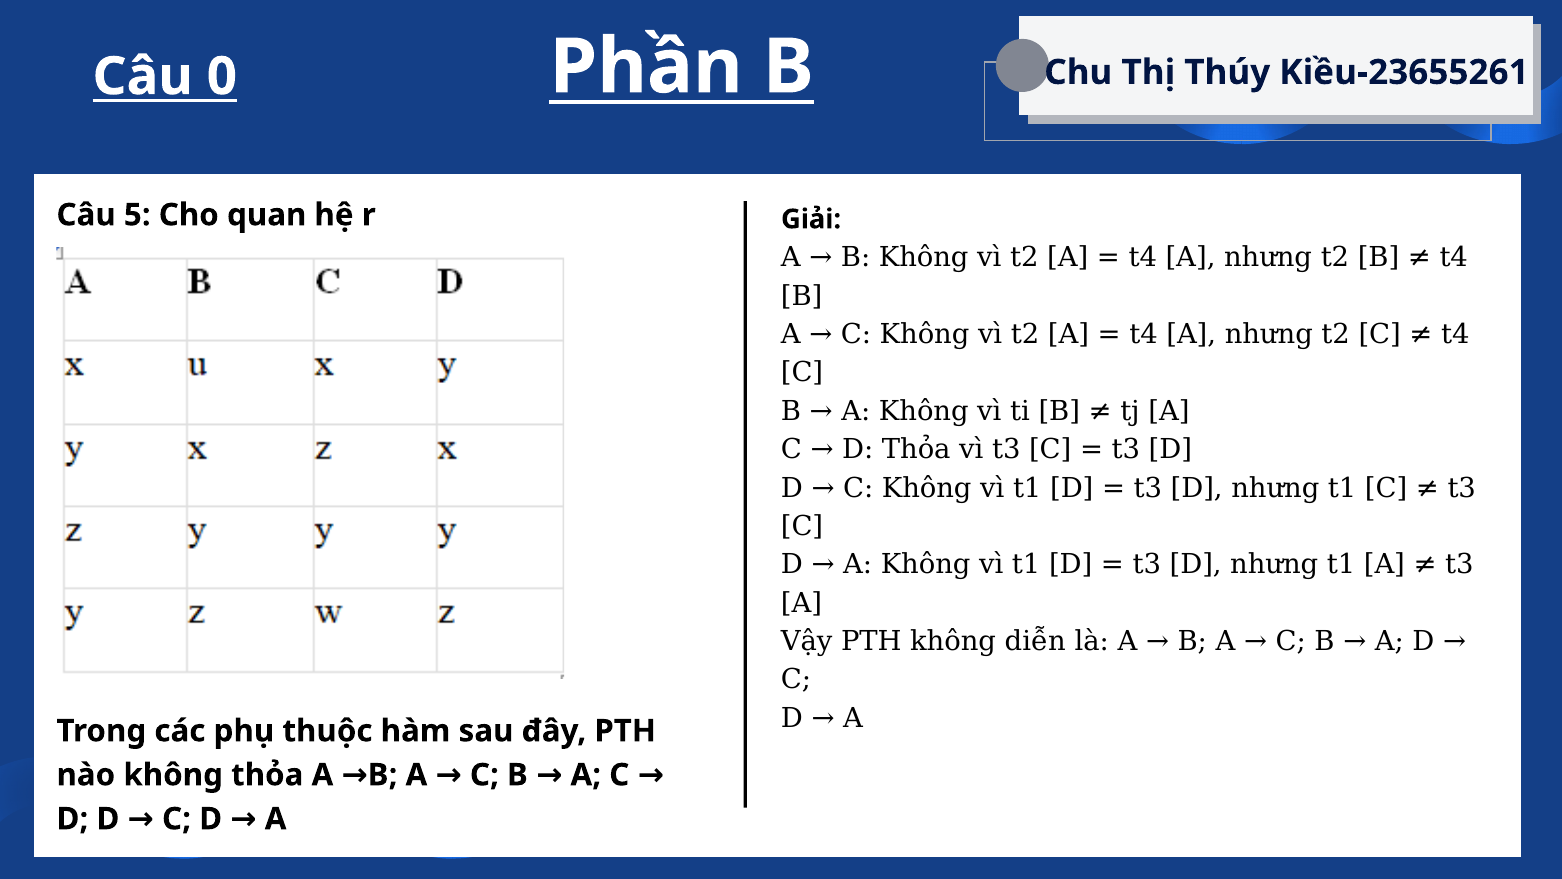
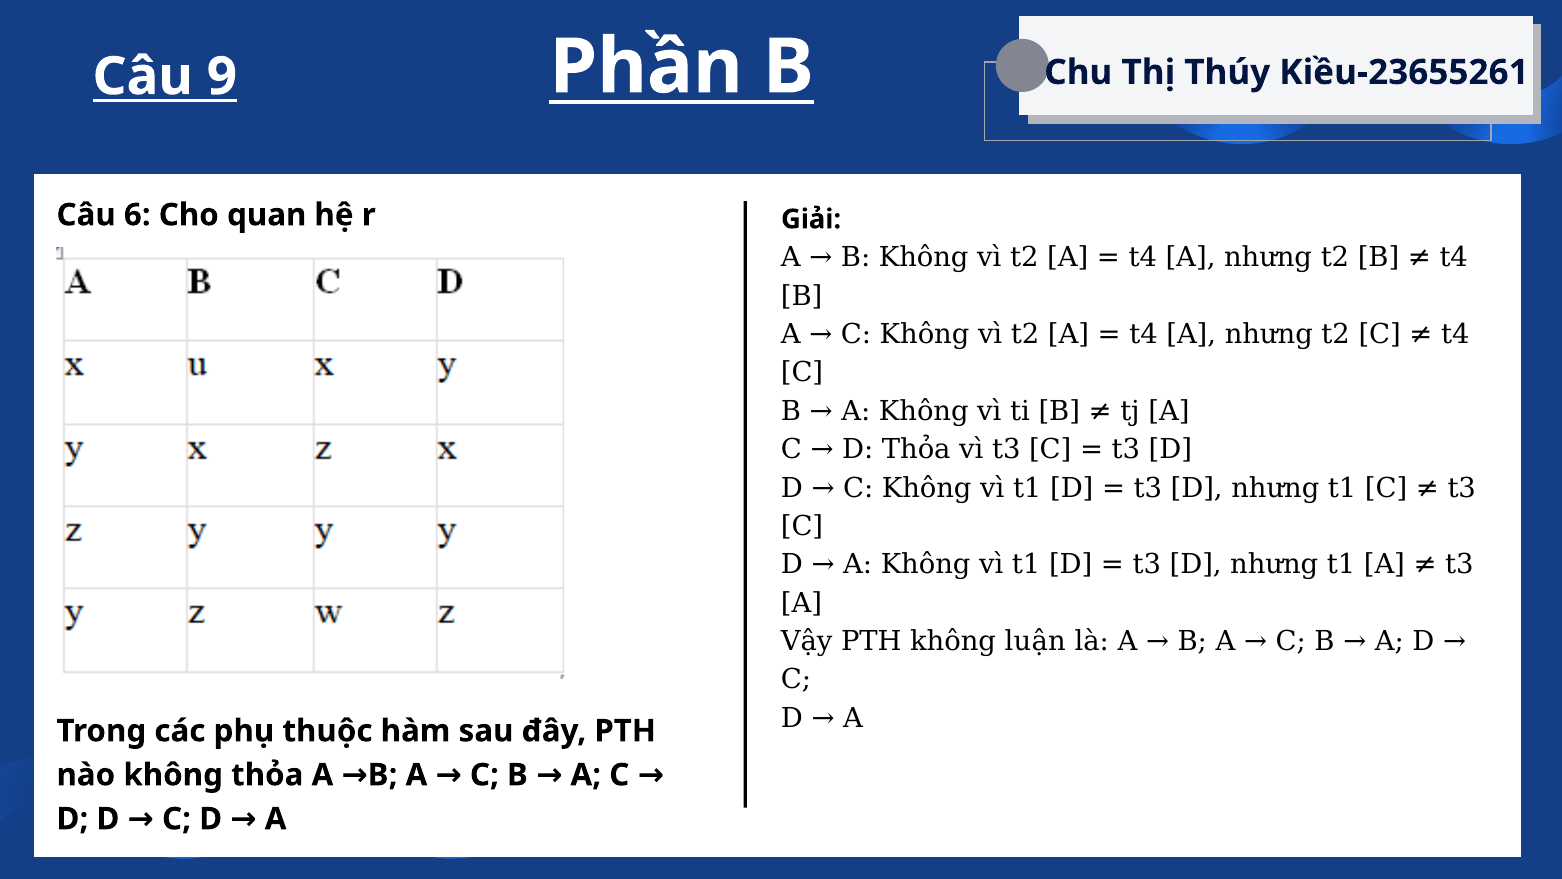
0: 0 -> 9 (222, 77)
5: 5 -> 6 (137, 215)
diễn: diễn -> luận (1035, 641)
